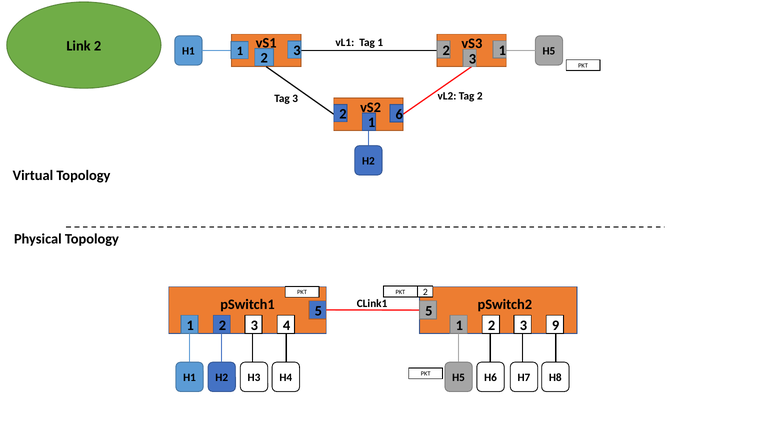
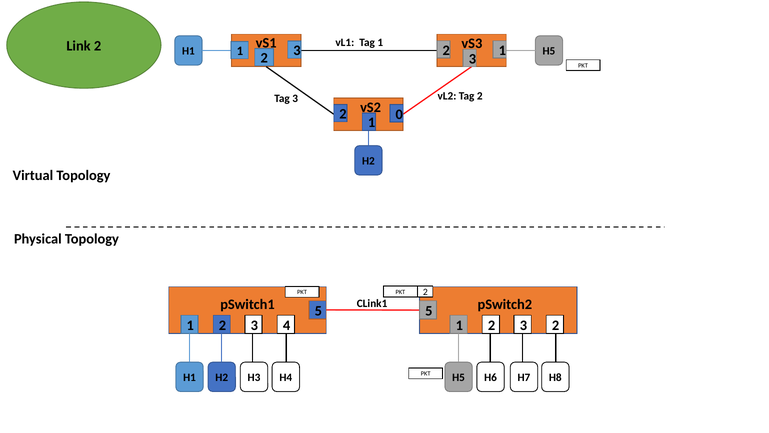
6: 6 -> 0 (399, 114)
9: 9 -> 2 (556, 325)
